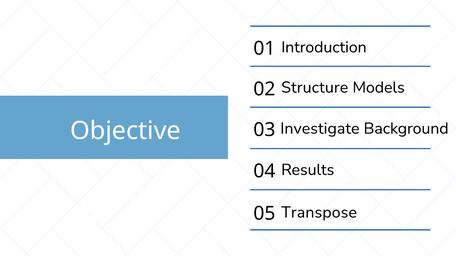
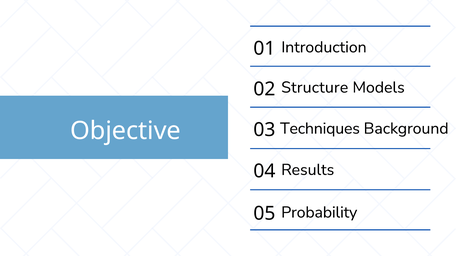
Investigate: Investigate -> Techniques (320, 129)
Transpose: Transpose -> Probability (319, 213)
